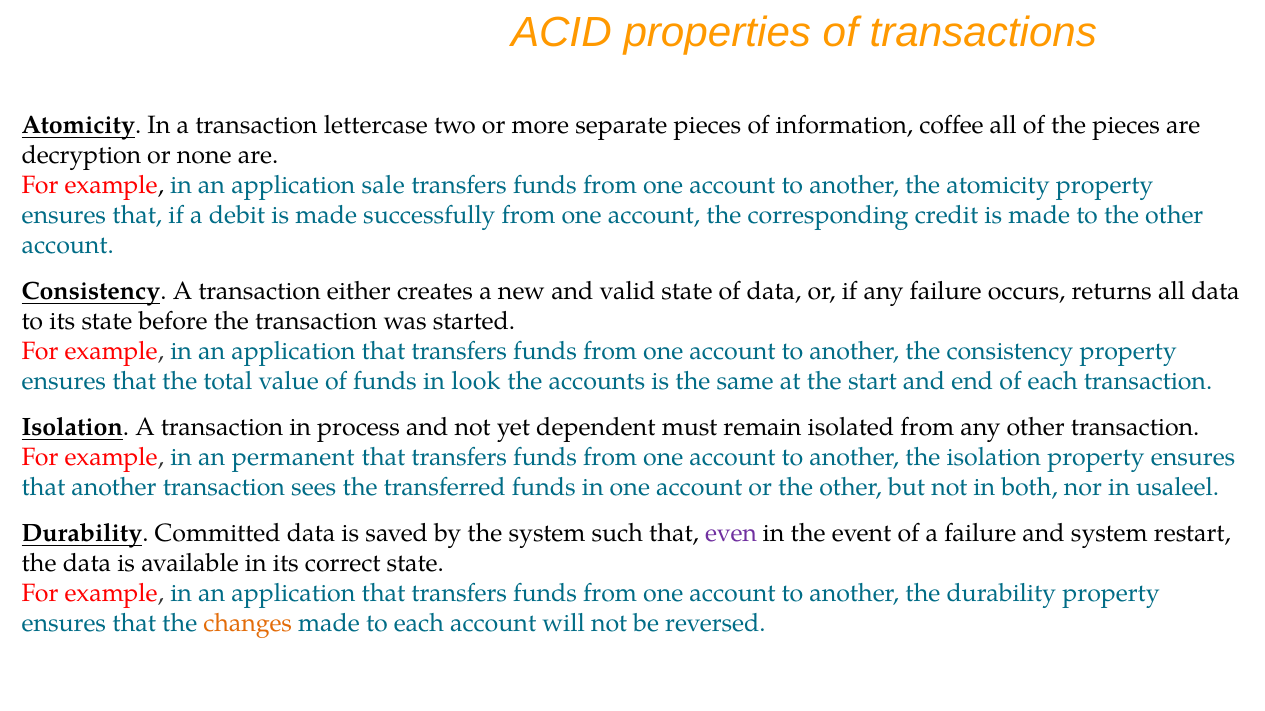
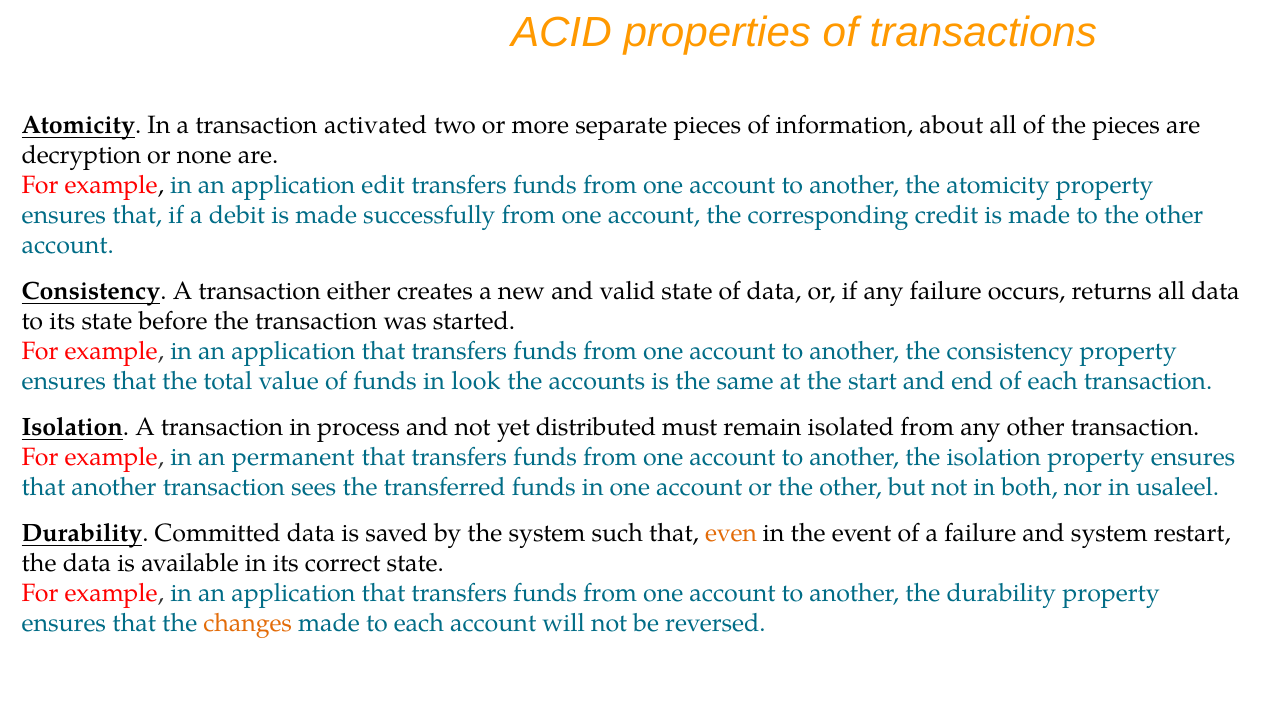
lettercase: lettercase -> activated (376, 126)
coffee: coffee -> about (951, 126)
sale: sale -> edit (383, 186)
dependent: dependent -> distributed (596, 428)
even colour: purple -> orange (731, 534)
